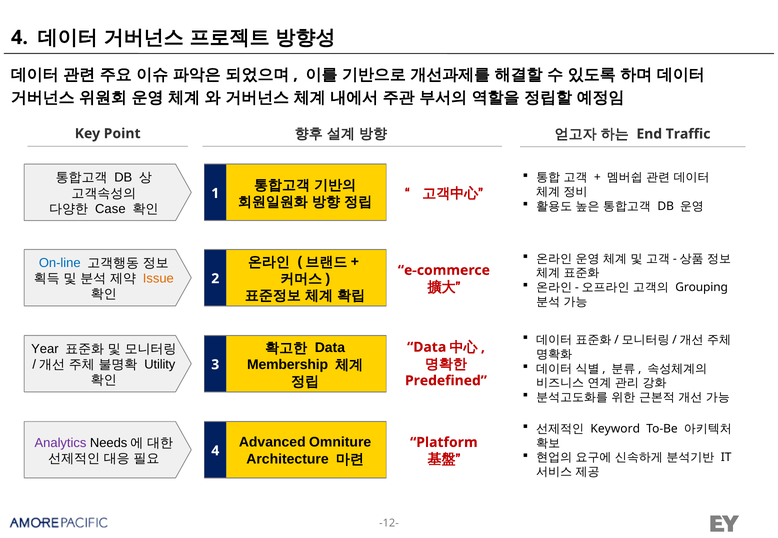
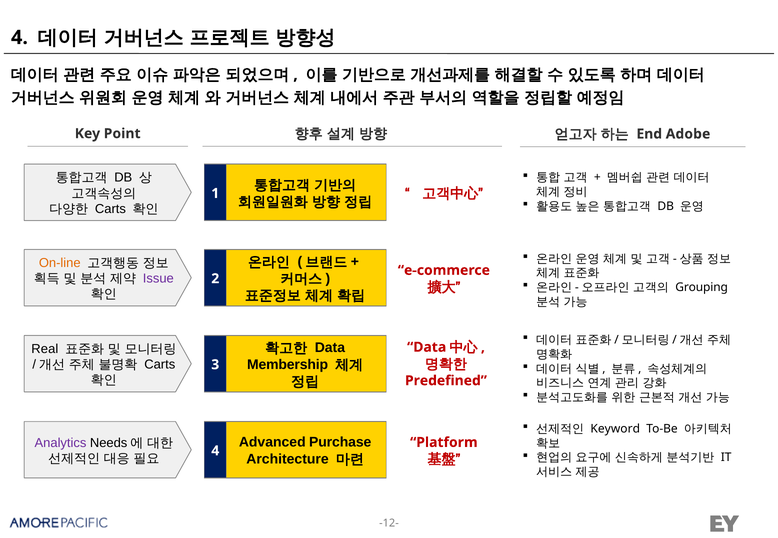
Traffic: Traffic -> Adobe (688, 134)
Case: Case -> Carts (110, 209)
On-line colour: blue -> orange (60, 263)
Issue colour: orange -> purple (158, 279)
Year: Year -> Real (45, 349)
Utility: Utility -> Carts (160, 365)
Omniture: Omniture -> Purchase (340, 443)
